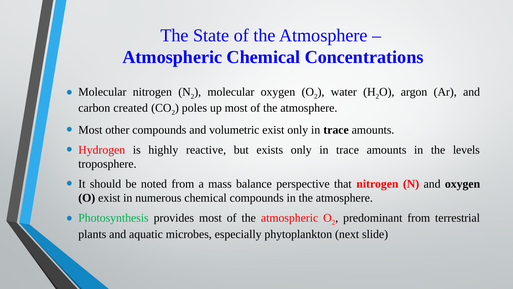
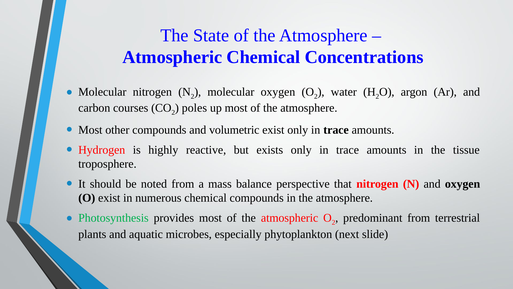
created: created -> courses (131, 108)
levels: levels -> tissue (466, 150)
